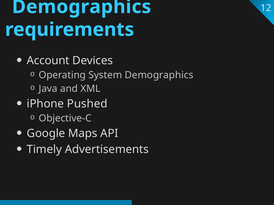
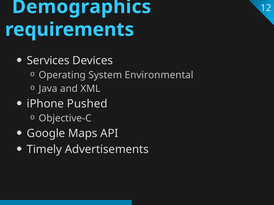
Account: Account -> Services (48, 61)
System Demographics: Demographics -> Environmental (159, 75)
